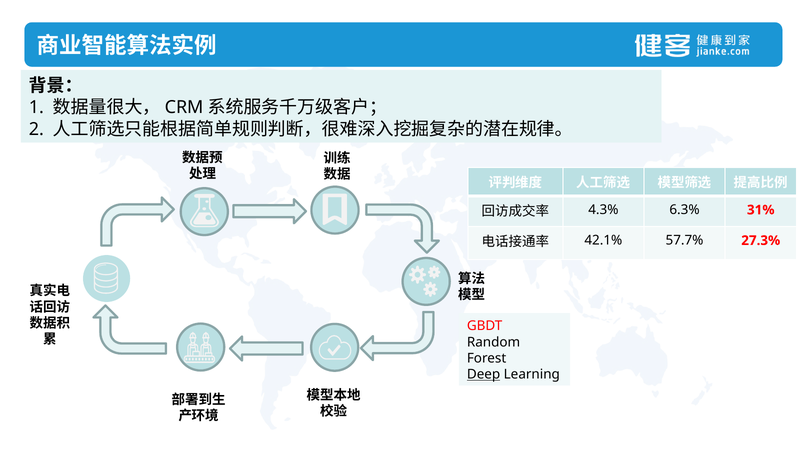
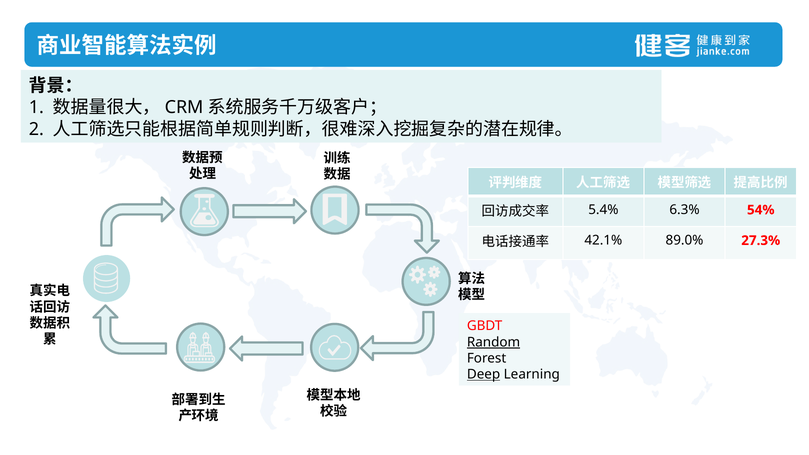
4.3%: 4.3% -> 5.4% (603, 210)
31%: 31% -> 54% (761, 210)
57.7%: 57.7% -> 89.0% (685, 241)
Random underline: none -> present (494, 342)
